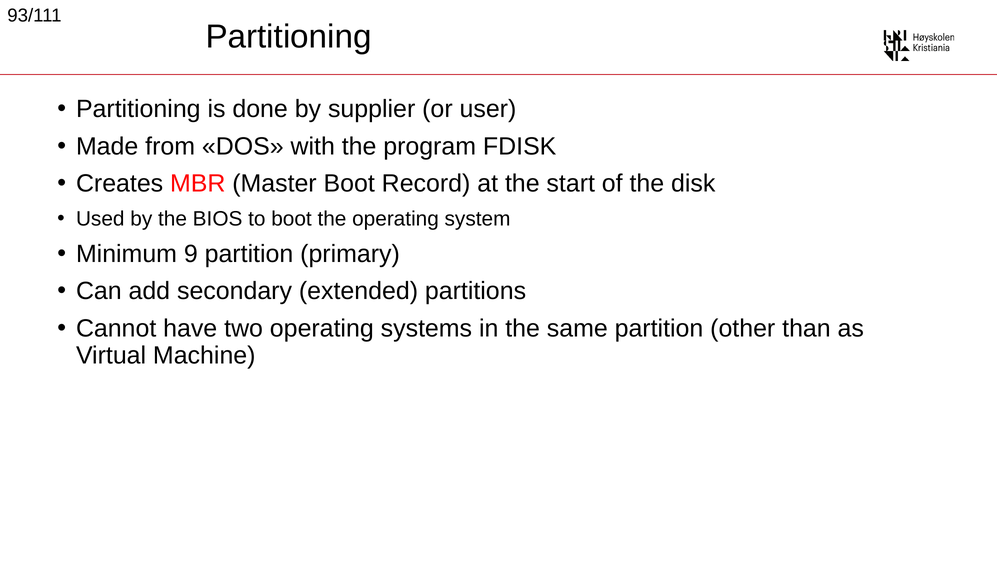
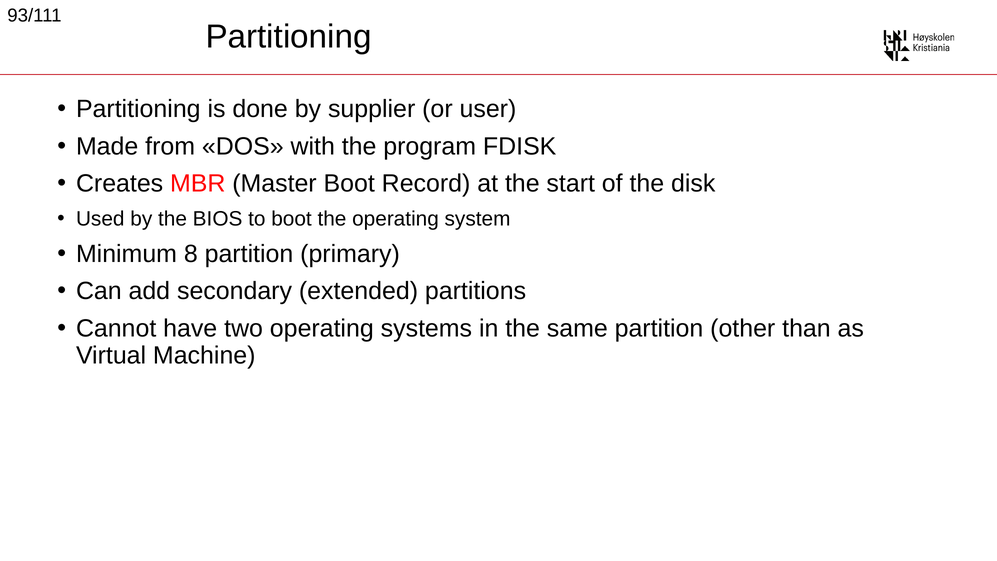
9: 9 -> 8 (191, 254)
